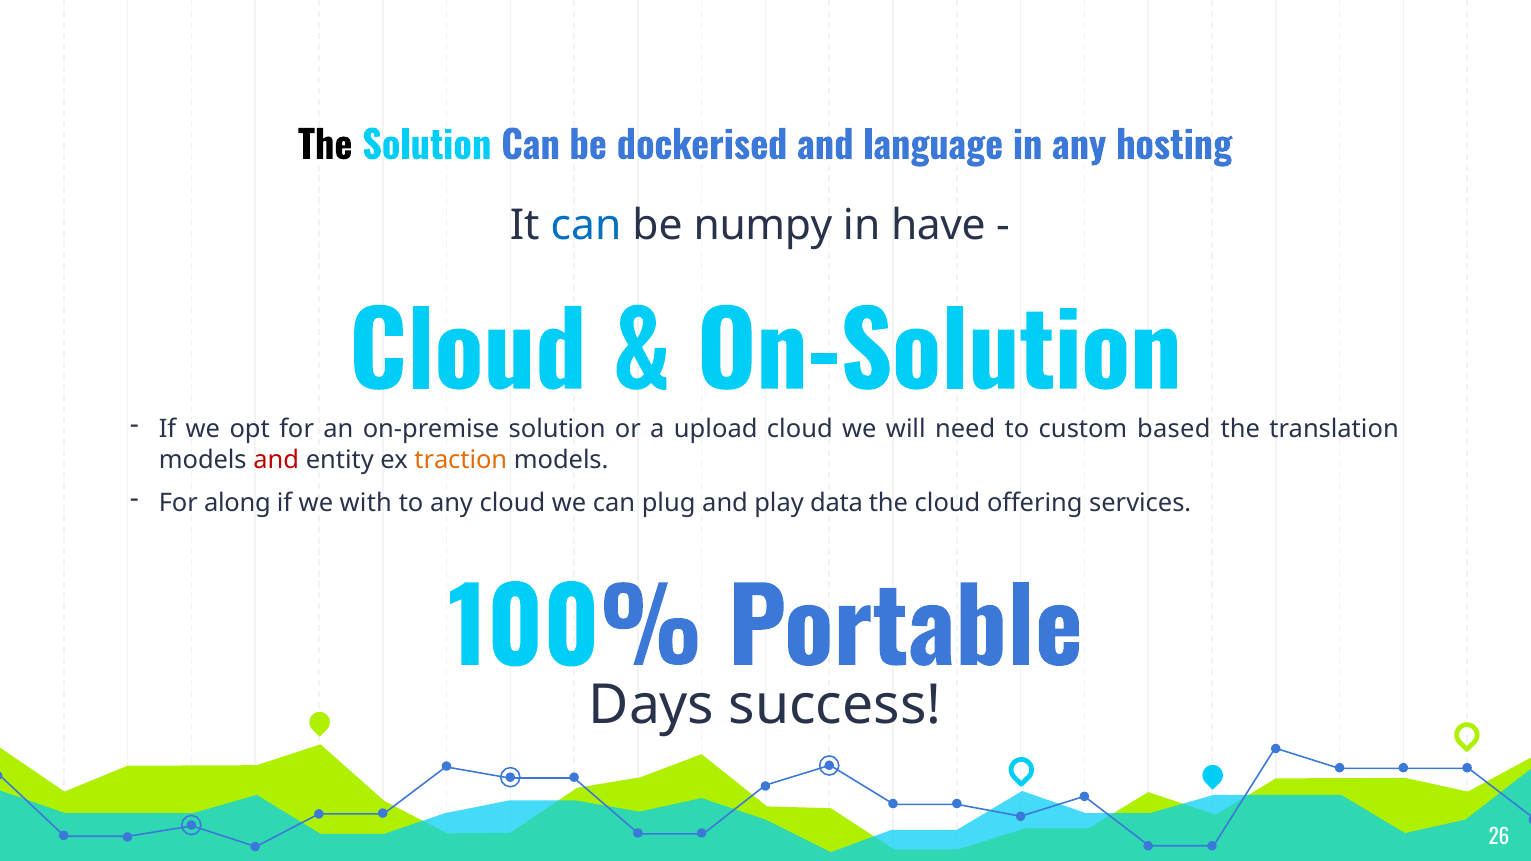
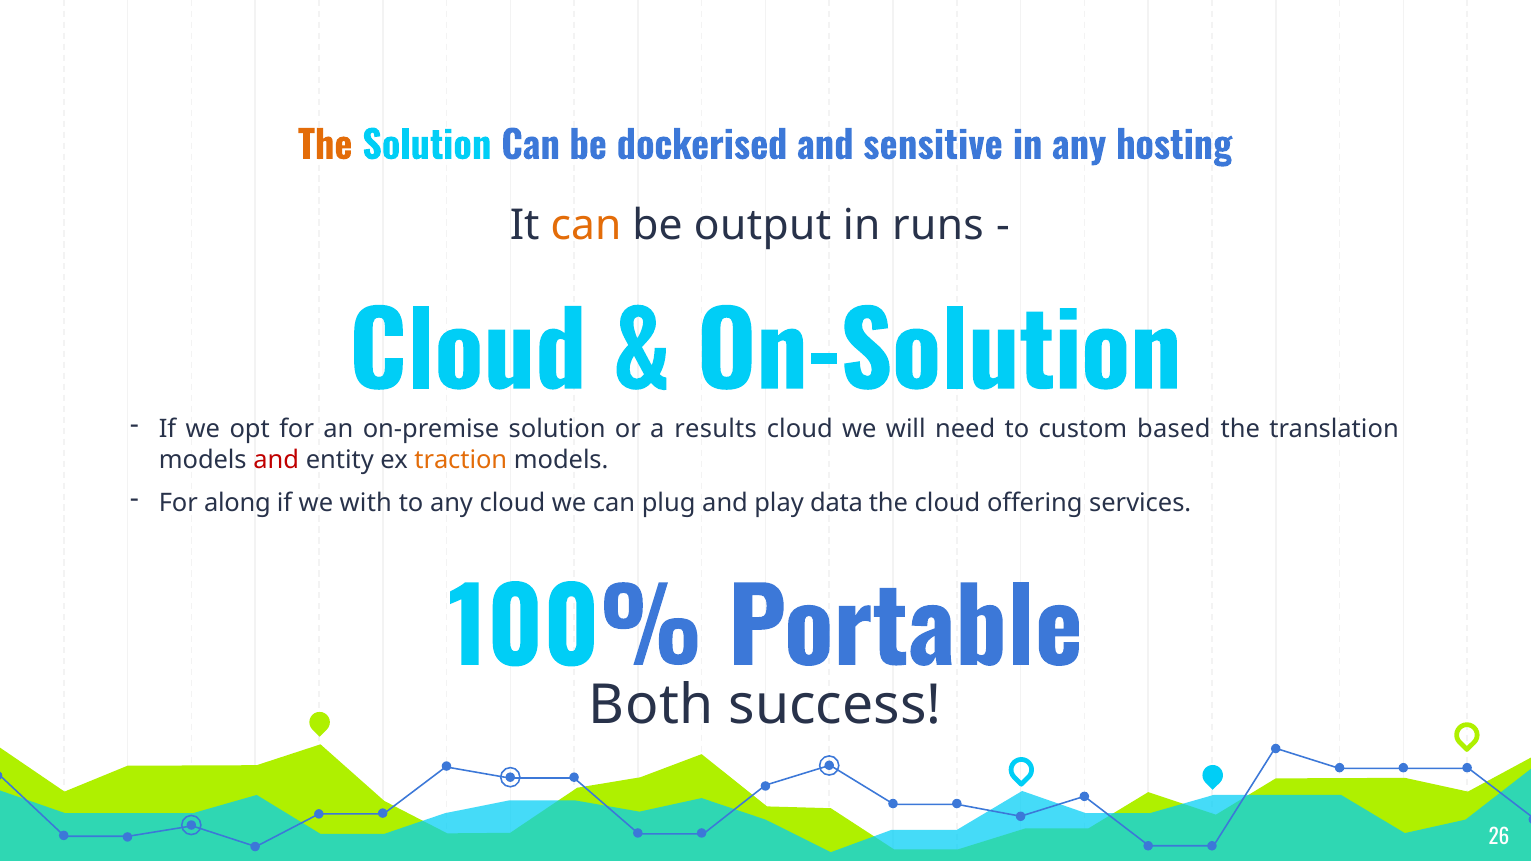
The colour: black -> orange (325, 146)
language: language -> sensitive (933, 146)
can colour: blue -> orange (586, 226)
numpy: numpy -> output (763, 226)
have: have -> runs (938, 226)
upload: upload -> results (716, 429)
Days: Days -> Both (651, 706)
